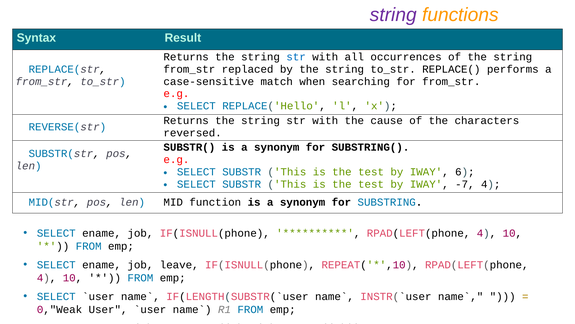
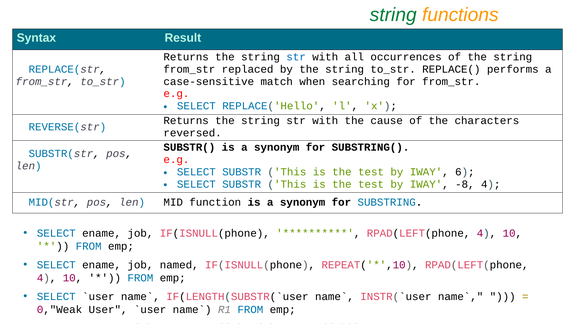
string colour: purple -> green (393, 15)
-7: -7 -> -8 (465, 184)
leave: leave -> named (179, 264)
